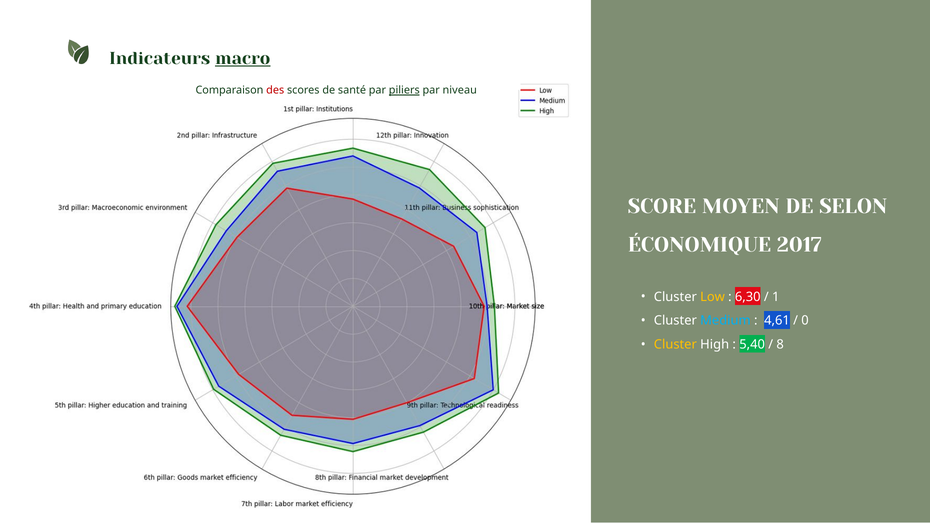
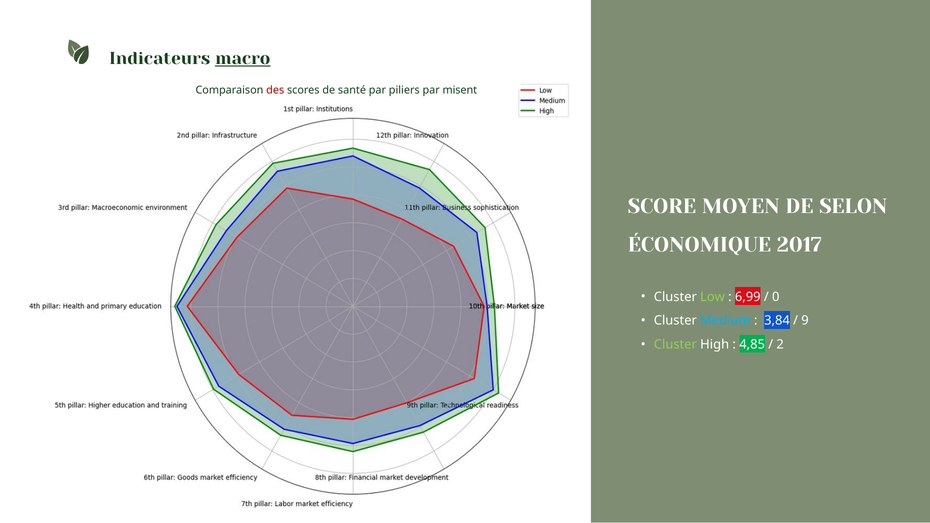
piliers underline: present -> none (404, 90)
niveau: niveau -> misent (460, 90)
Low colour: yellow -> light green (713, 297)
6,30: 6,30 -> 6,99 (748, 297)
1: 1 -> 0 (776, 297)
4,61: 4,61 -> 3,84 (777, 321)
0: 0 -> 9 (805, 321)
Cluster colour: yellow -> light green (675, 345)
5,40: 5,40 -> 4,85 (752, 345)
8: 8 -> 2 (780, 345)
